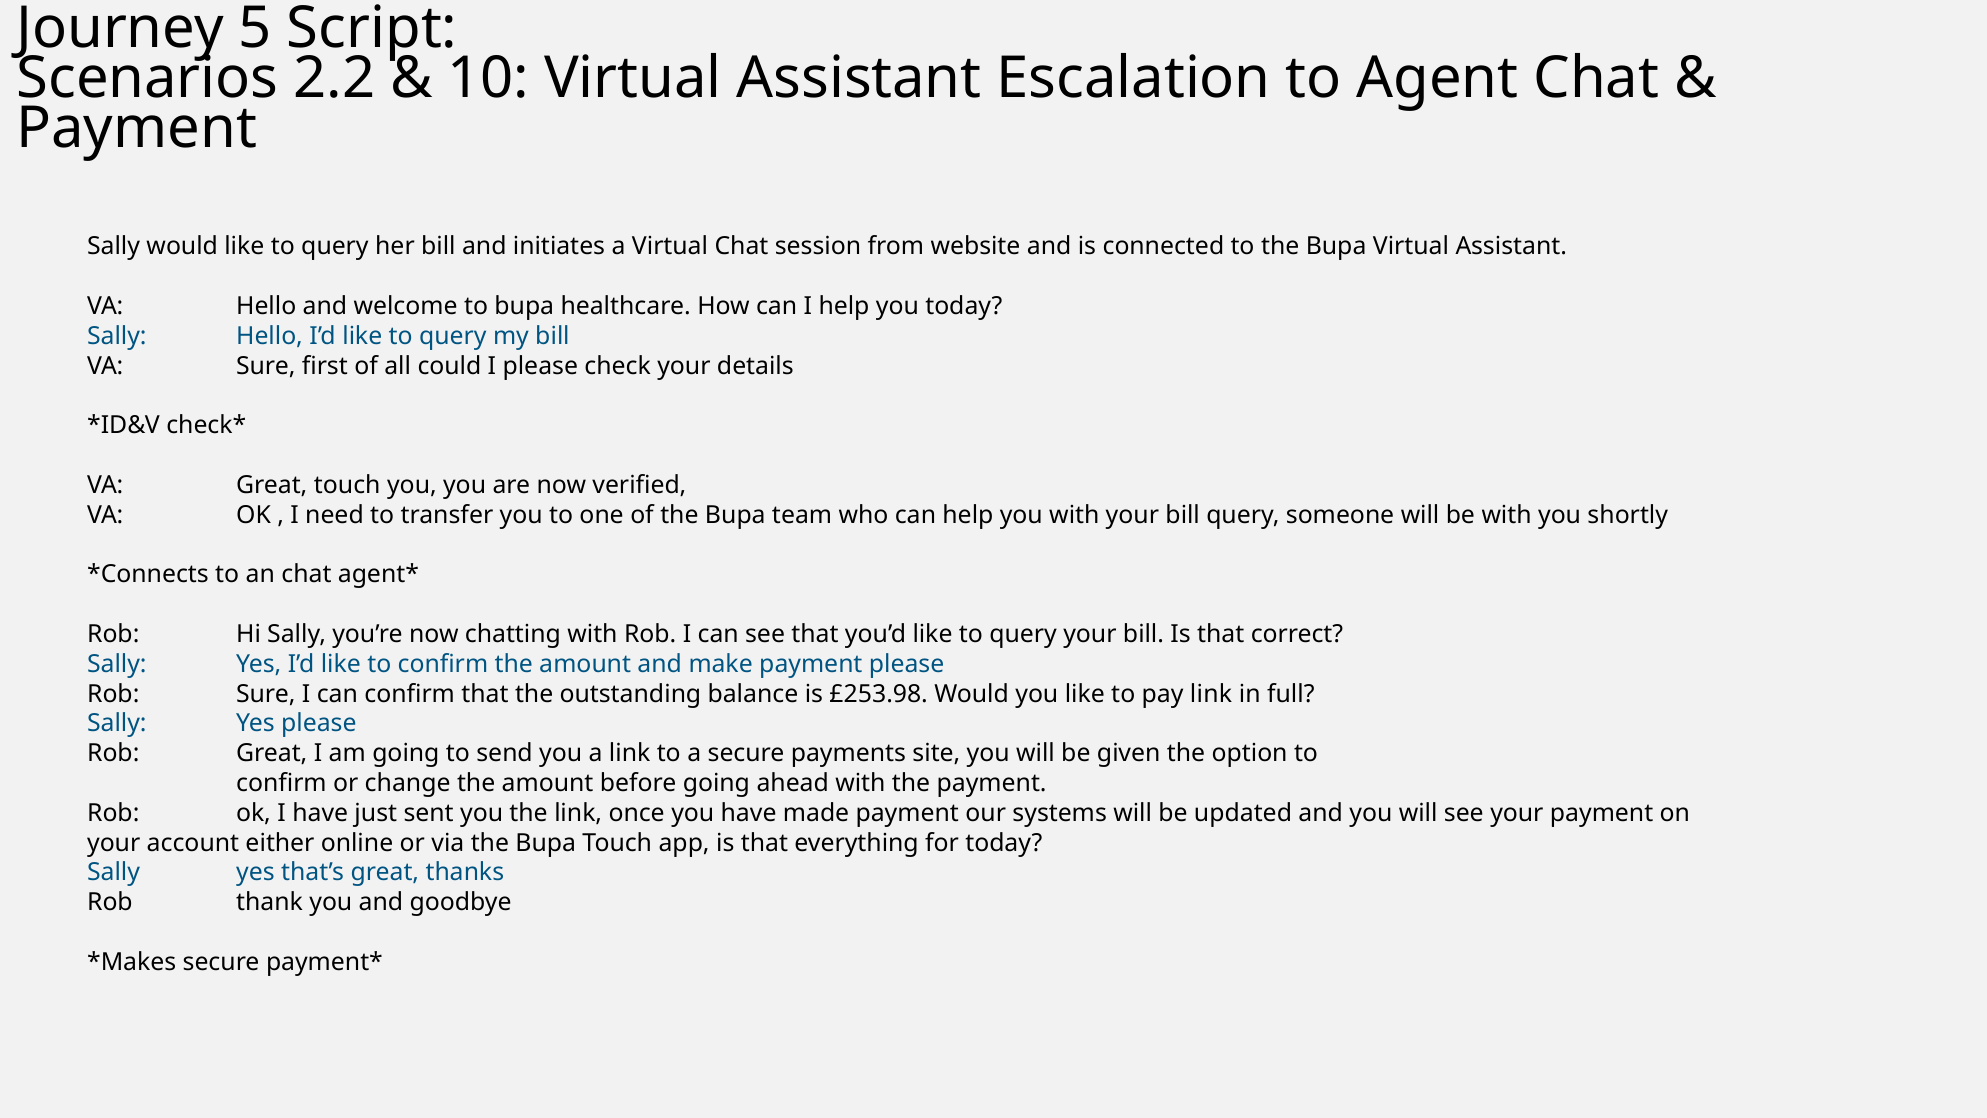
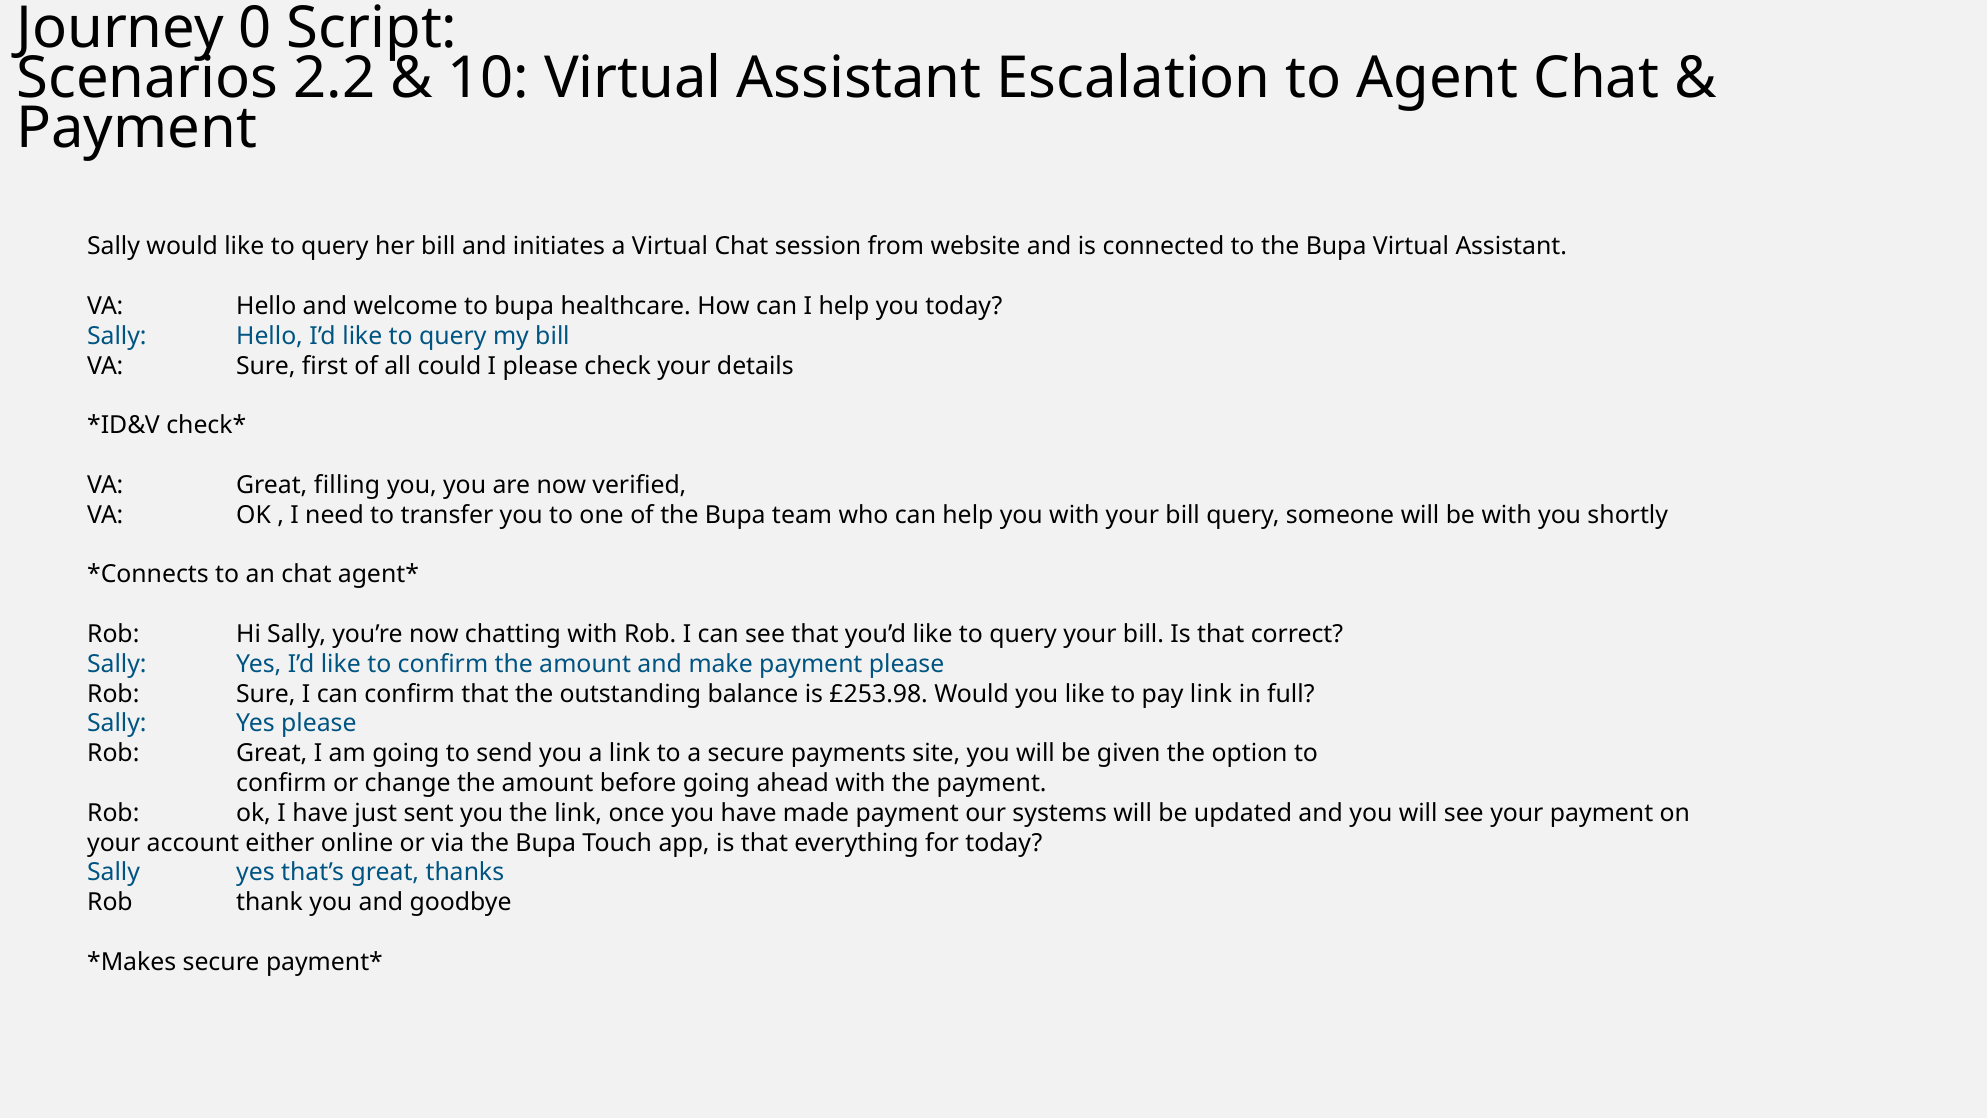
5: 5 -> 0 (255, 28)
Great touch: touch -> filling (347, 485)
